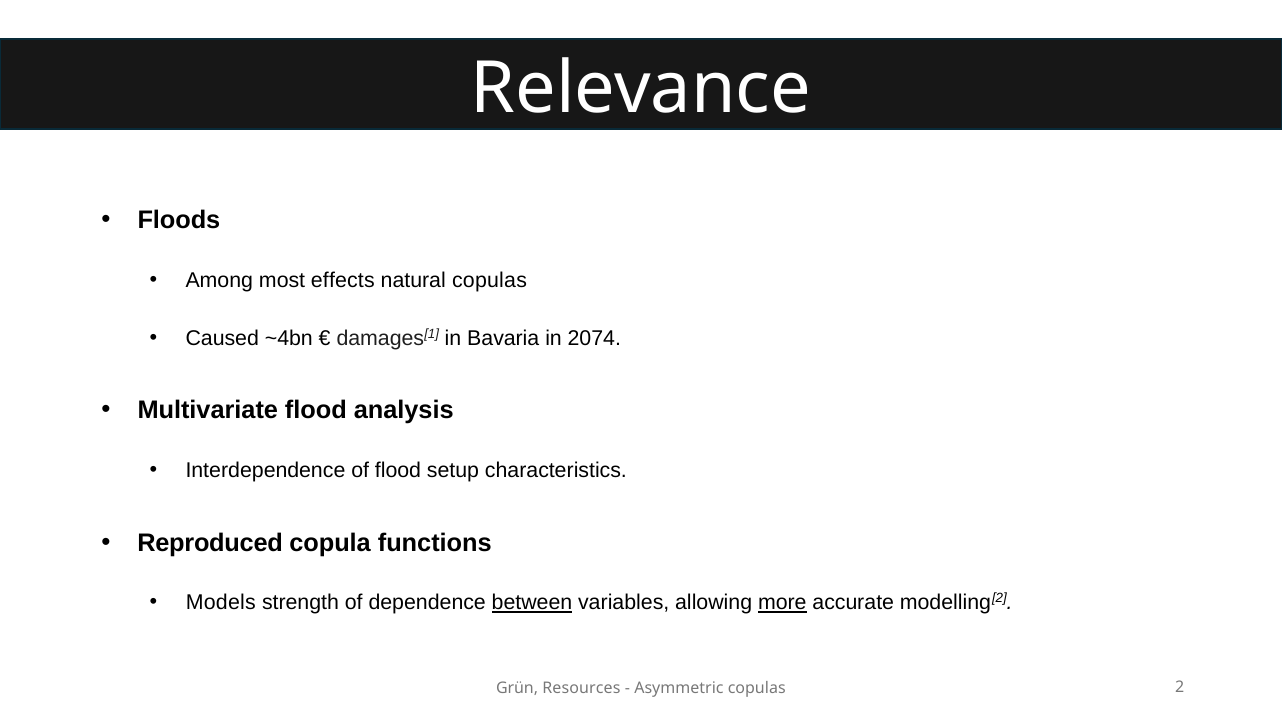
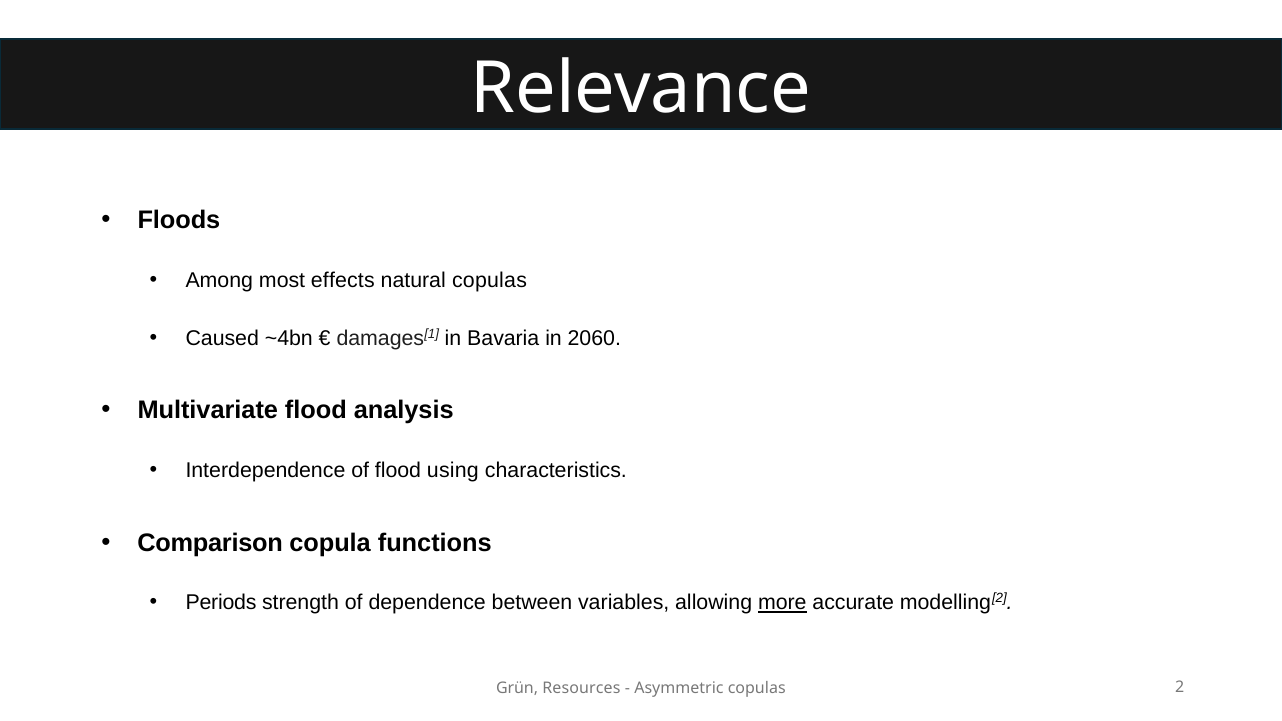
2074: 2074 -> 2060 (594, 338)
setup: setup -> using (453, 471)
Reproduced: Reproduced -> Comparison (210, 543)
Models: Models -> Periods (221, 603)
between underline: present -> none (532, 603)
